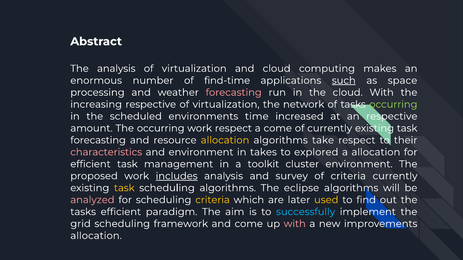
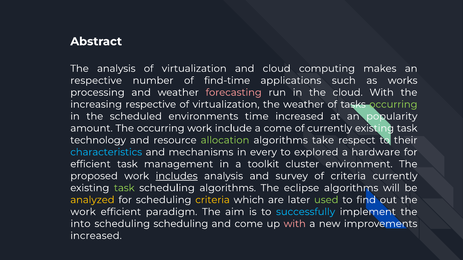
enormous: enormous -> respective (96, 81)
such underline: present -> none (344, 81)
space: space -> works (403, 81)
the network: network -> weather (304, 105)
an respective: respective -> popularity (392, 116)
work respect: respect -> include (233, 128)
forecasting: forecasting -> technology (98, 140)
allocation colour: yellow -> light green (225, 140)
characteristics colour: pink -> light blue (106, 152)
and environment: environment -> mechanisms (201, 152)
takes: takes -> every (263, 152)
a allocation: allocation -> hardware (376, 152)
task colour: yellow -> light green (124, 188)
analyzed colour: pink -> yellow (92, 200)
used colour: yellow -> light green (326, 200)
tasks: tasks -> work (83, 212)
grid: grid -> into (81, 224)
scheduling framework: framework -> scheduling (181, 224)
allocation: allocation -> increased (96, 236)
